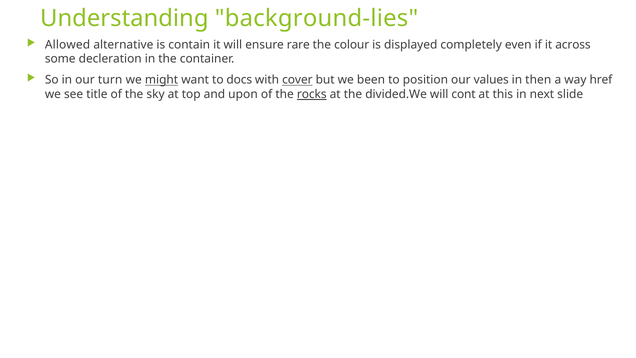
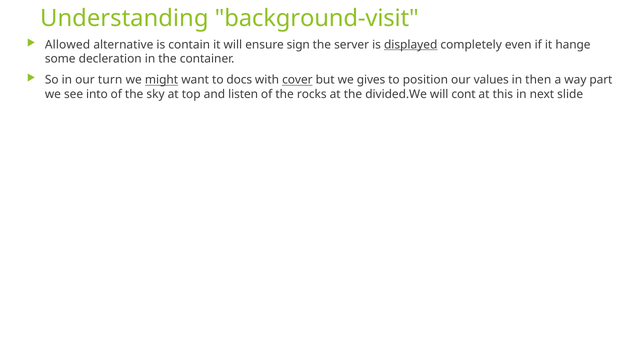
background-lies: background-lies -> background-visit (317, 18)
rare: rare -> sign (298, 45)
colour: colour -> server (352, 45)
displayed underline: none -> present (411, 45)
across: across -> hange (573, 45)
been: been -> gives (371, 80)
href: href -> part (601, 80)
title: title -> into (97, 94)
upon: upon -> listen (243, 94)
rocks underline: present -> none (312, 94)
